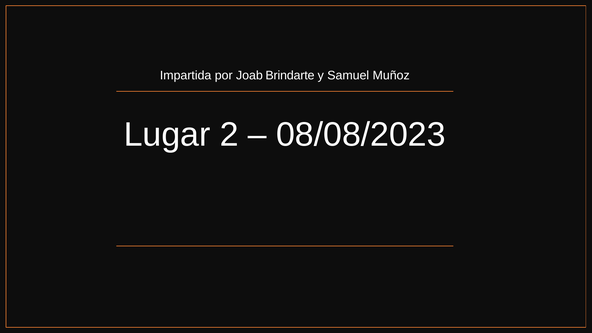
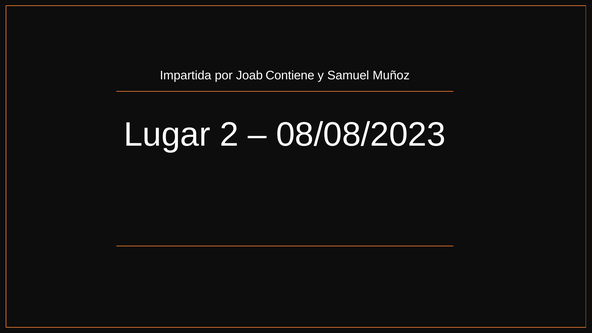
Brindarte: Brindarte -> Contiene (290, 75)
